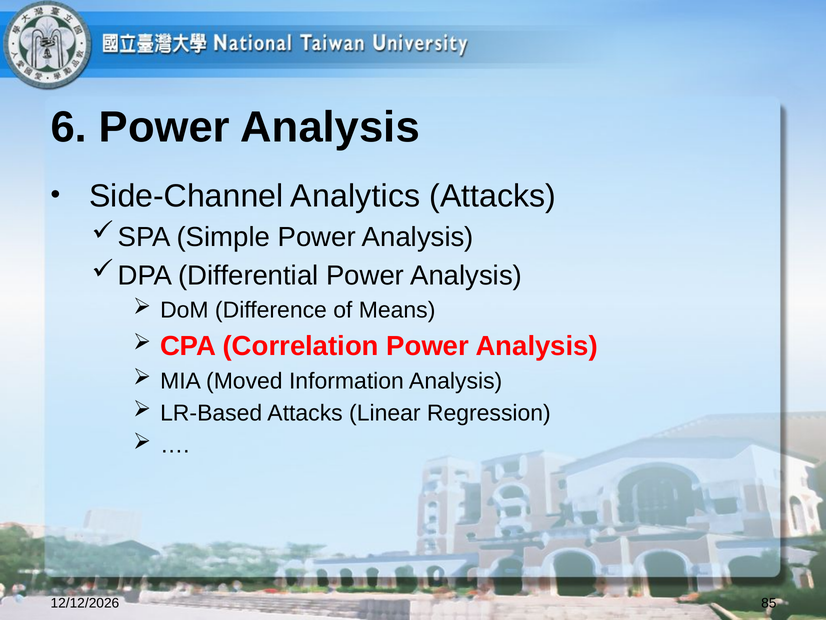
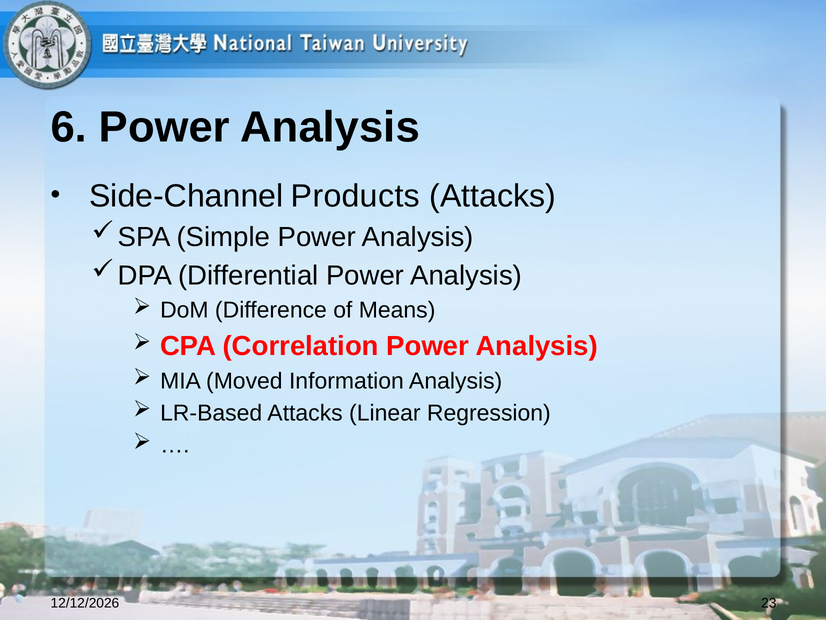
Analytics: Analytics -> Products (355, 196)
85: 85 -> 23 (769, 603)
